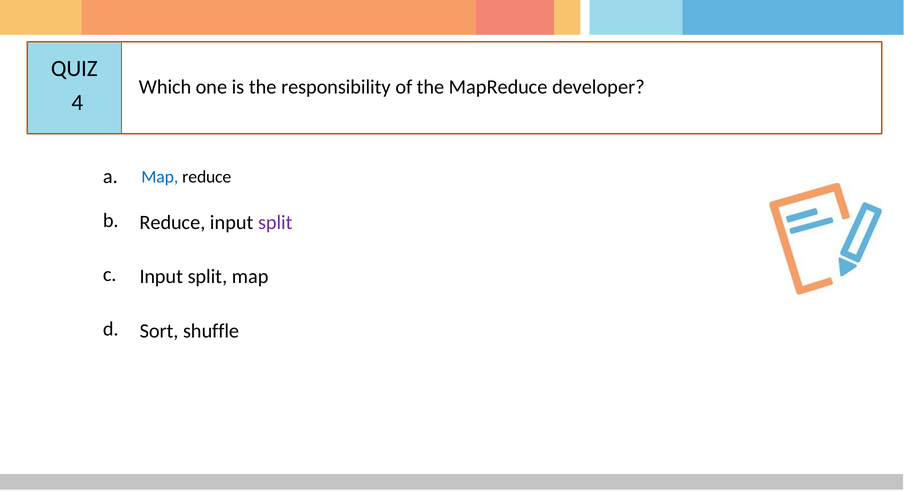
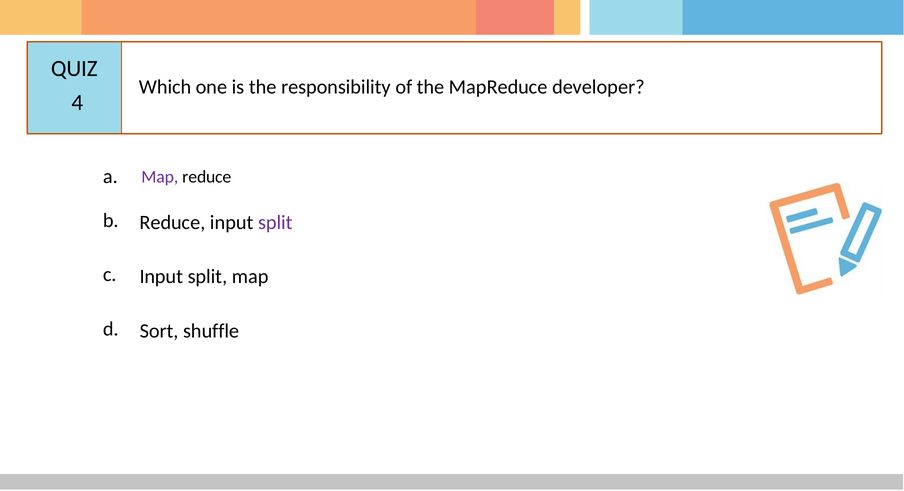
Map colour: blue -> purple (160, 177)
